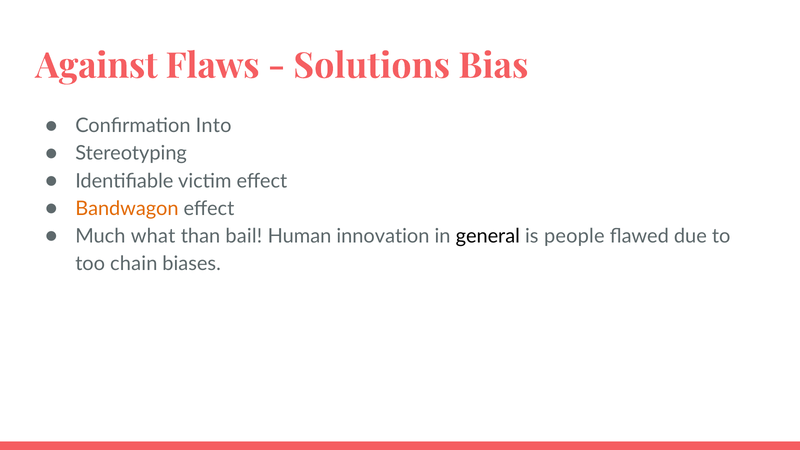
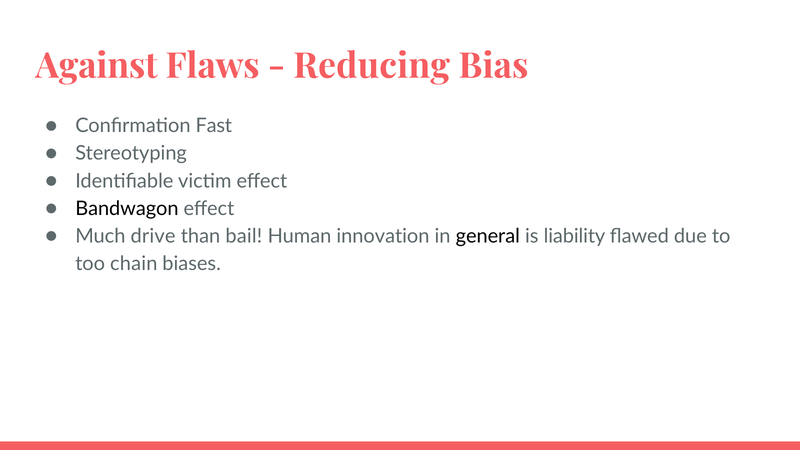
Solutions: Solutions -> Reducing (372, 66)
Into: Into -> Fast (214, 126)
Bandwagon colour: orange -> black (127, 209)
what: what -> drive (153, 236)
people: people -> liability (574, 236)
